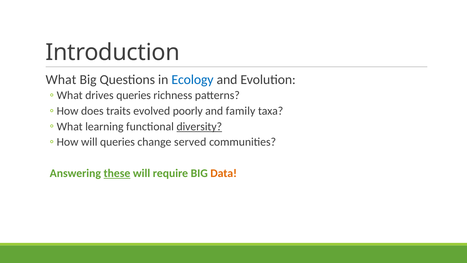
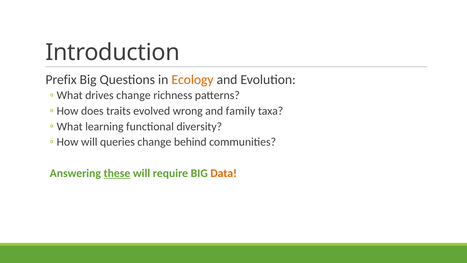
What: What -> Prefix (61, 80)
Ecology colour: blue -> orange (193, 80)
drives queries: queries -> change (133, 95)
poorly: poorly -> wrong (188, 111)
diversity underline: present -> none (199, 126)
served: served -> behind (190, 142)
